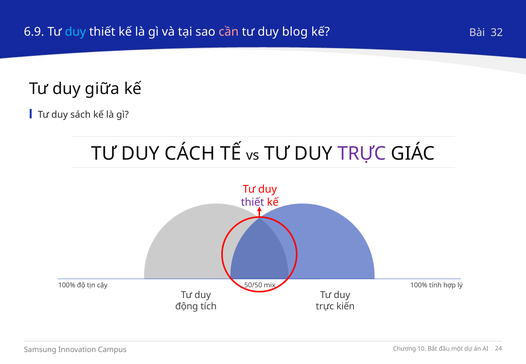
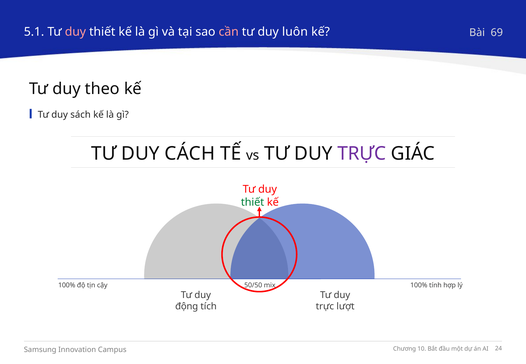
6.9: 6.9 -> 5.1 (34, 32)
duy colour: light blue -> pink (75, 32)
blog: blog -> luôn (295, 32)
32: 32 -> 69 (497, 33)
giữa: giữa -> theo (102, 89)
thiết colour: purple -> green (253, 202)
kiến: kiến -> lượt (346, 307)
